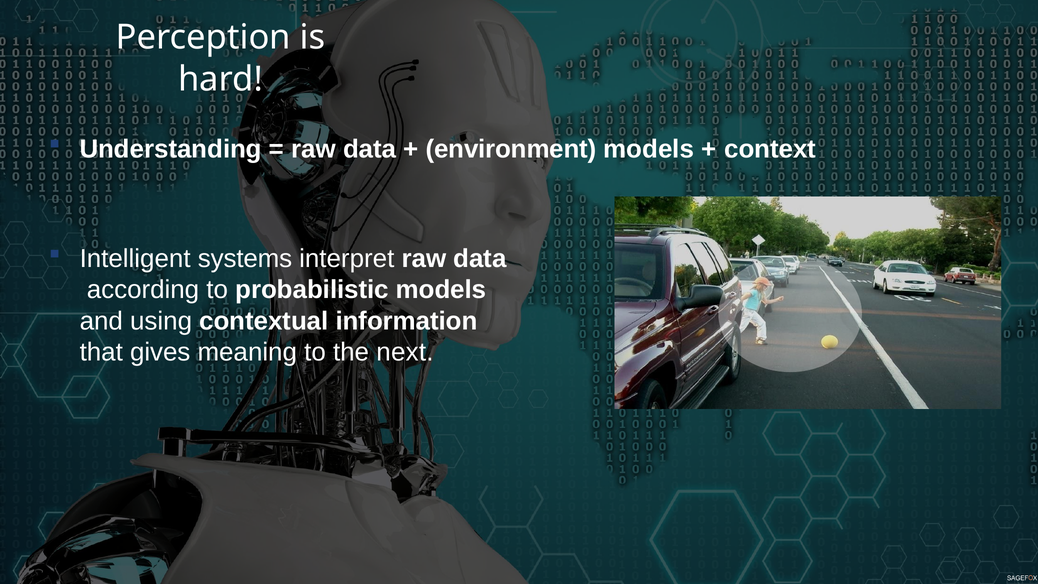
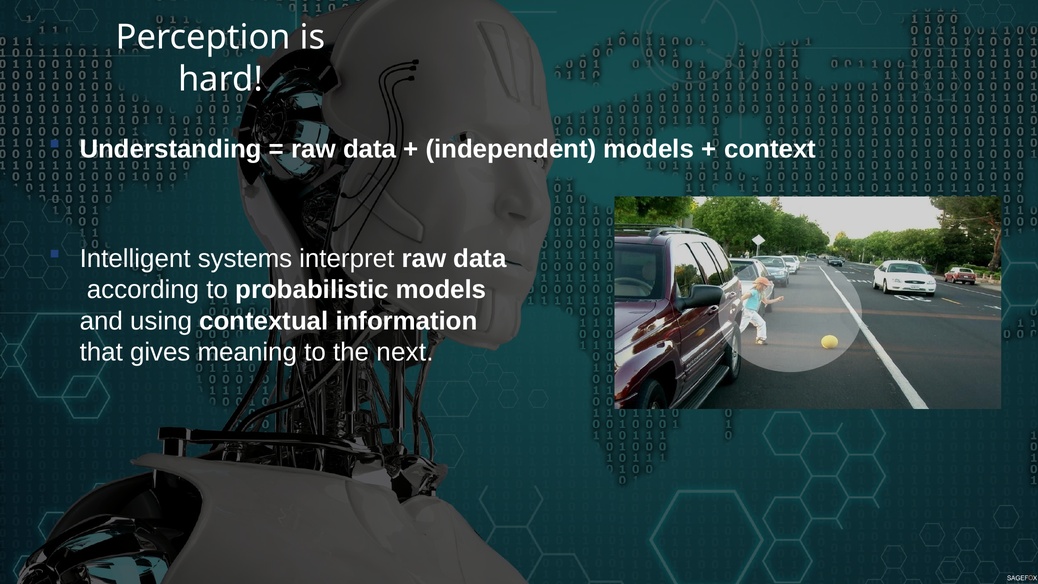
environment: environment -> independent (511, 149)
